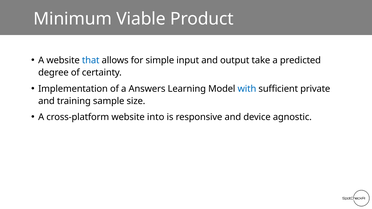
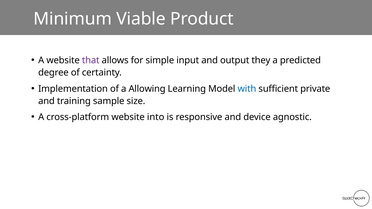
that colour: blue -> purple (91, 60)
take: take -> they (261, 60)
Answers: Answers -> Allowing (147, 89)
